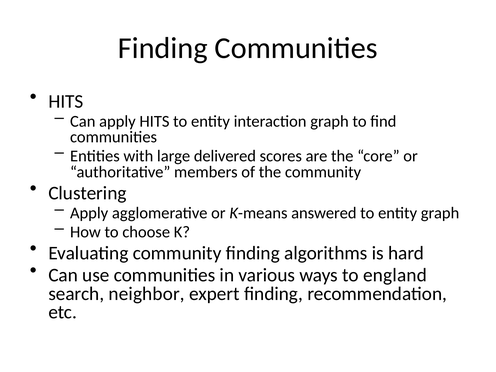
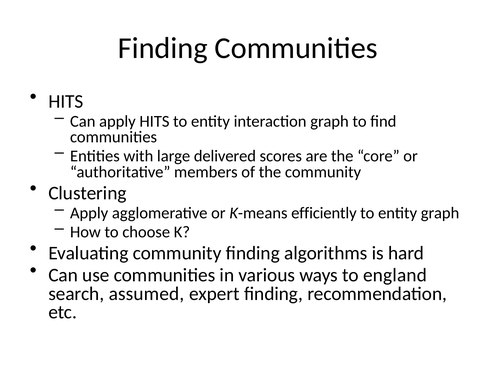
answered: answered -> efficiently (324, 213)
neighbor: neighbor -> assumed (147, 294)
